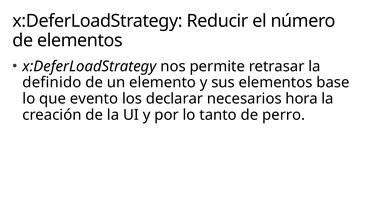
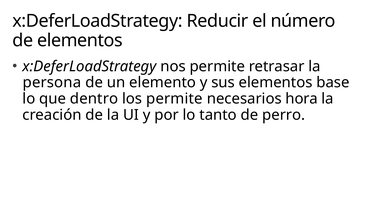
definido: definido -> persona (52, 82)
evento: evento -> dentro (94, 99)
los declarar: declarar -> permite (174, 99)
